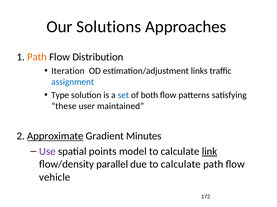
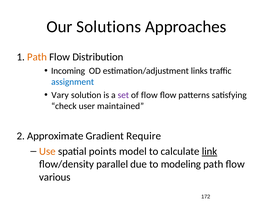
Iteration: Iteration -> Incoming (68, 71)
Type: Type -> Vary (60, 95)
set colour: blue -> purple (123, 95)
of both: both -> flow (149, 95)
these: these -> check (64, 107)
Approximate underline: present -> none (55, 137)
Minutes: Minutes -> Require (144, 137)
Use colour: purple -> orange (47, 152)
due to calculate: calculate -> modeling (181, 165)
vehicle: vehicle -> various (55, 178)
